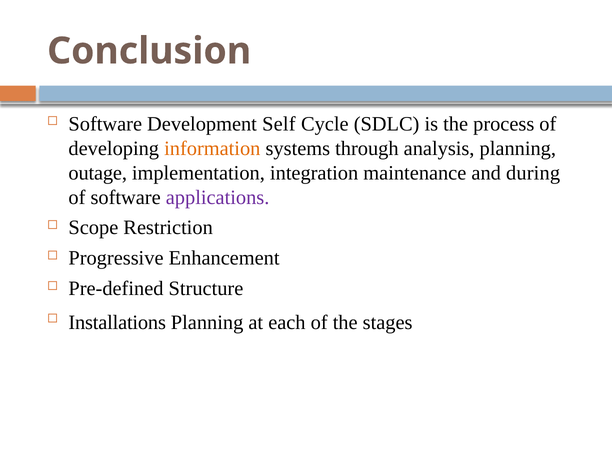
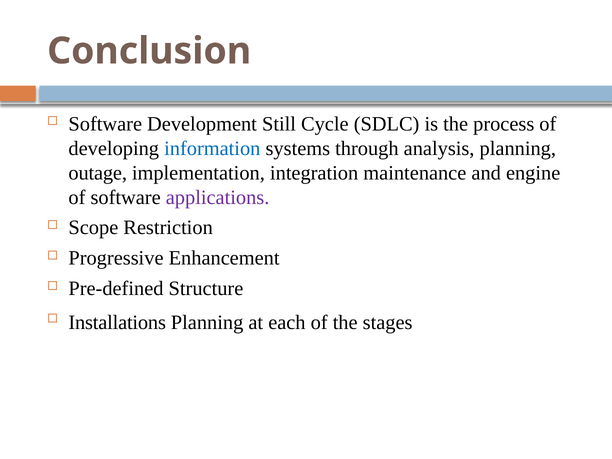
Self: Self -> Still (279, 124)
information colour: orange -> blue (212, 148)
during: during -> engine (533, 173)
